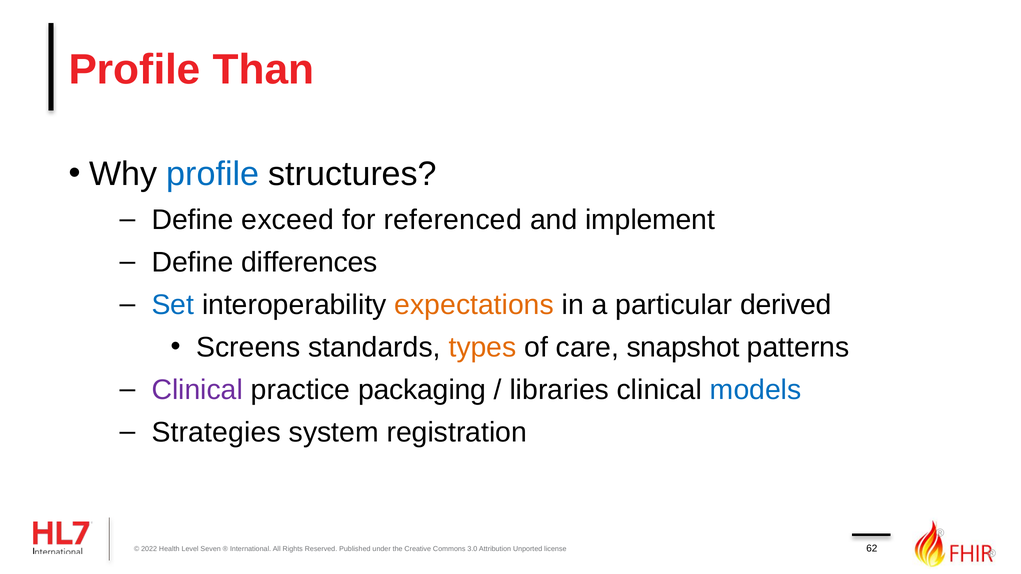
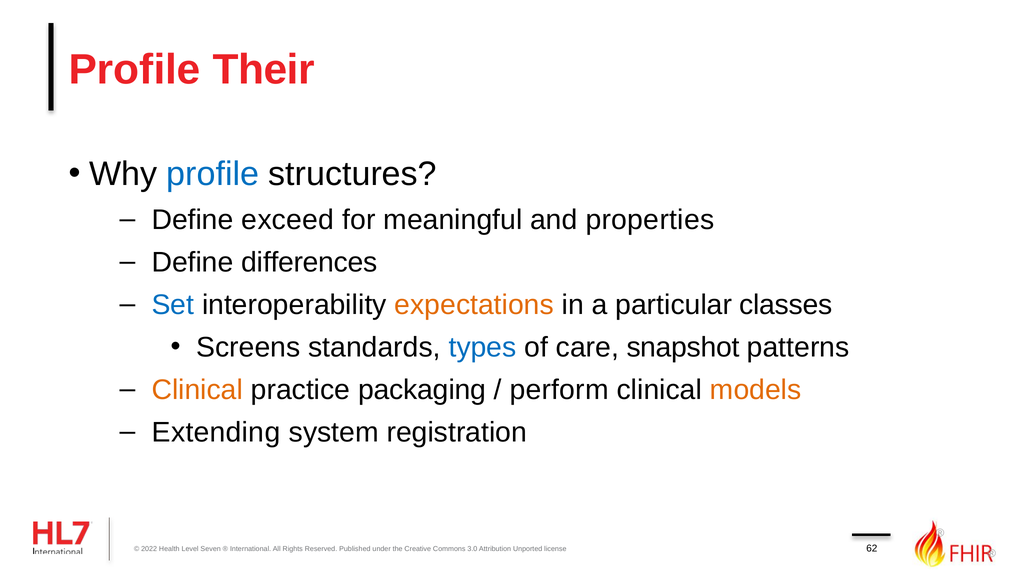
Than: Than -> Their (264, 70)
referenced: referenced -> meaningful (453, 220)
implement: implement -> properties (650, 220)
derived: derived -> classes (786, 305)
types colour: orange -> blue (483, 348)
Clinical colour: purple -> orange (197, 390)
libraries: libraries -> perform (559, 390)
models colour: blue -> orange (756, 390)
Strategies: Strategies -> Extending (216, 433)
